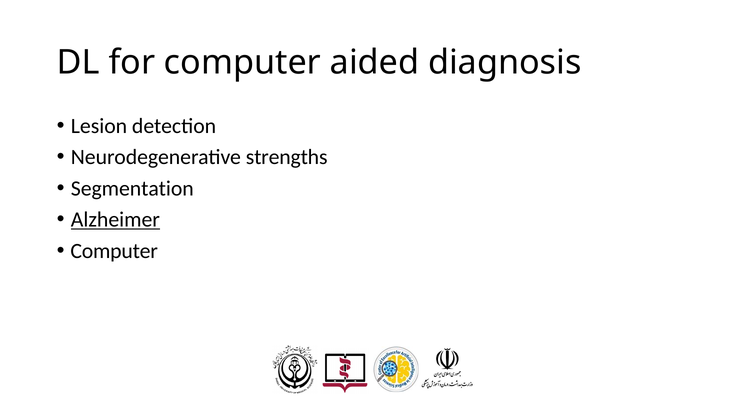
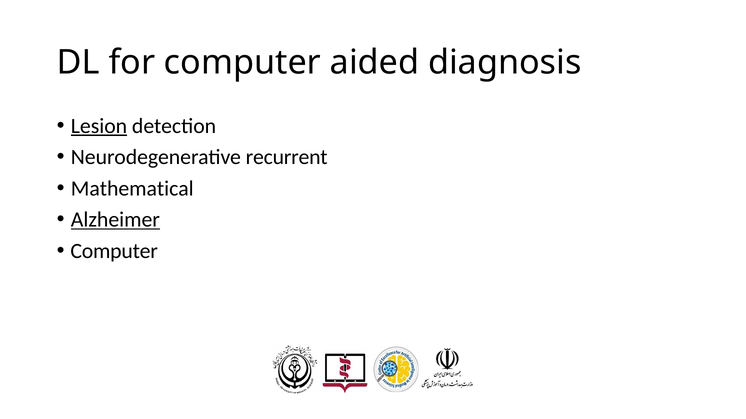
Lesion underline: none -> present (99, 126)
strengths: strengths -> recurrent (287, 157)
Segmentation: Segmentation -> Mathematical (132, 189)
